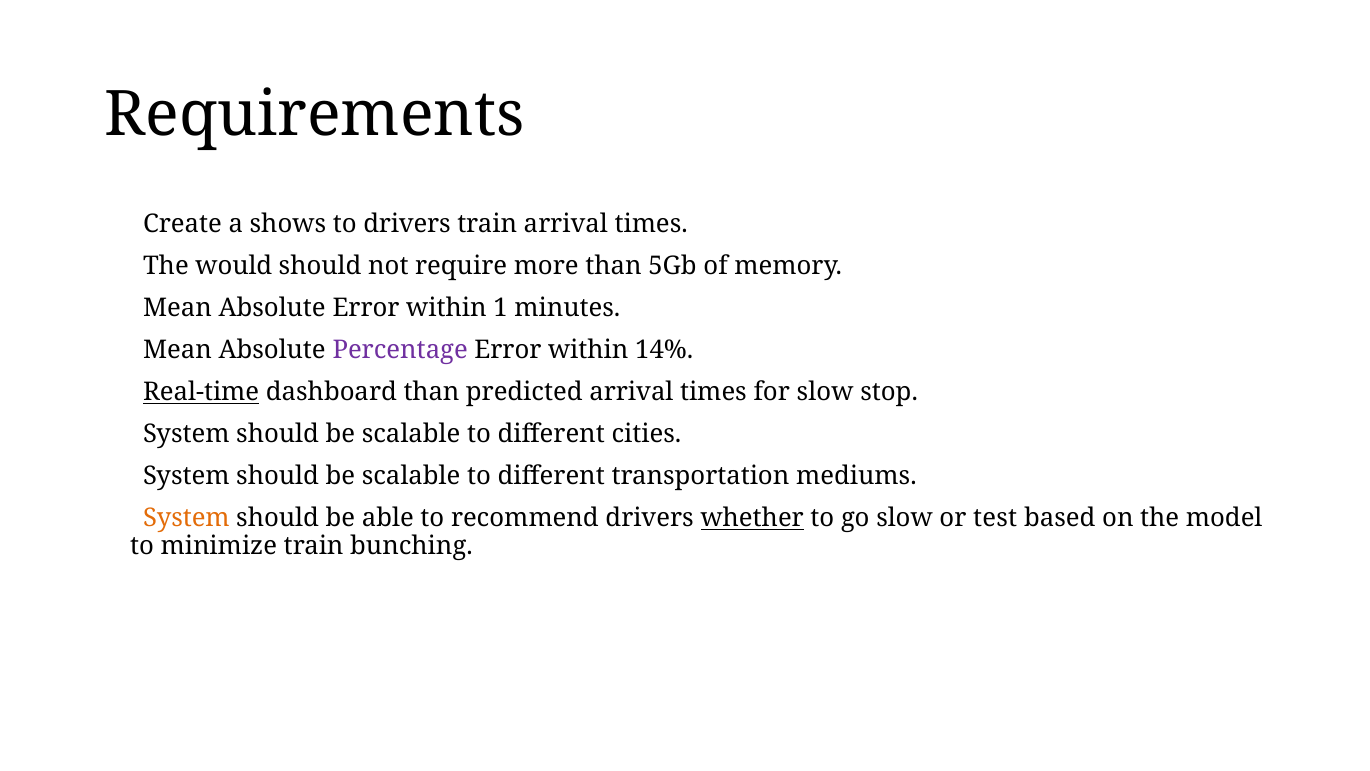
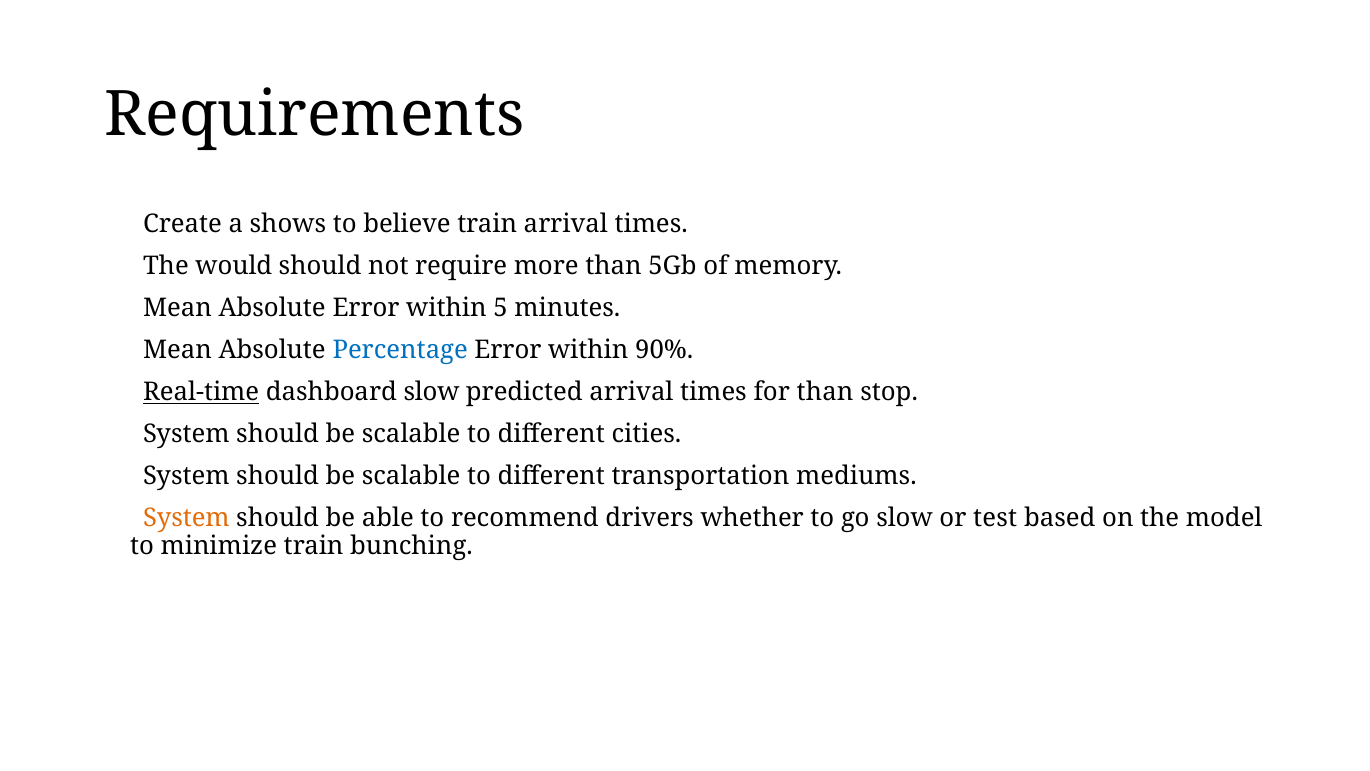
to drivers: drivers -> believe (407, 224)
1: 1 -> 5 (501, 308)
Percentage colour: purple -> blue (400, 350)
14%: 14% -> 90% (664, 350)
dashboard than: than -> slow (432, 392)
for slow: slow -> than (825, 392)
whether underline: present -> none (752, 518)
